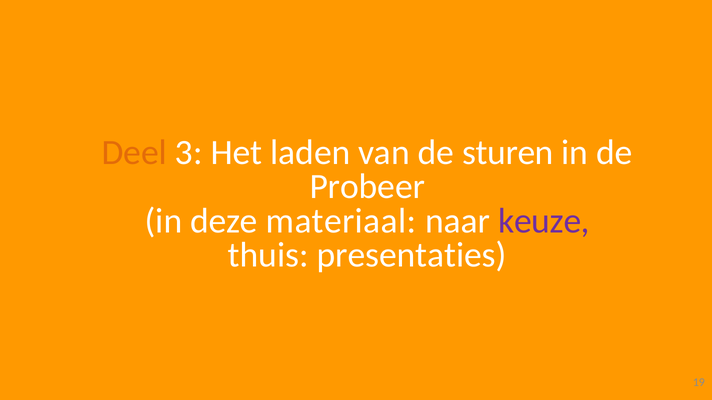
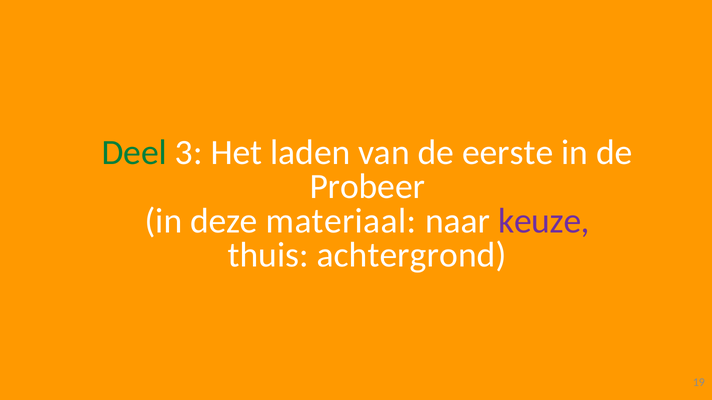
Deel colour: orange -> green (134, 153)
sturen: sturen -> eerste (508, 153)
presentaties: presentaties -> achtergrond (412, 255)
